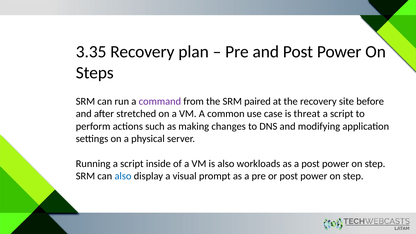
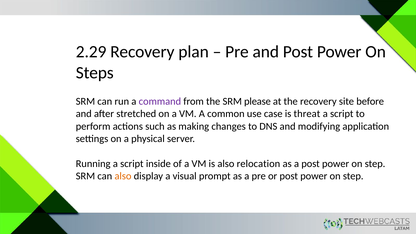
3.35: 3.35 -> 2.29 (91, 52)
paired: paired -> please (257, 101)
workloads: workloads -> relocation (258, 164)
also colour: blue -> orange (123, 176)
